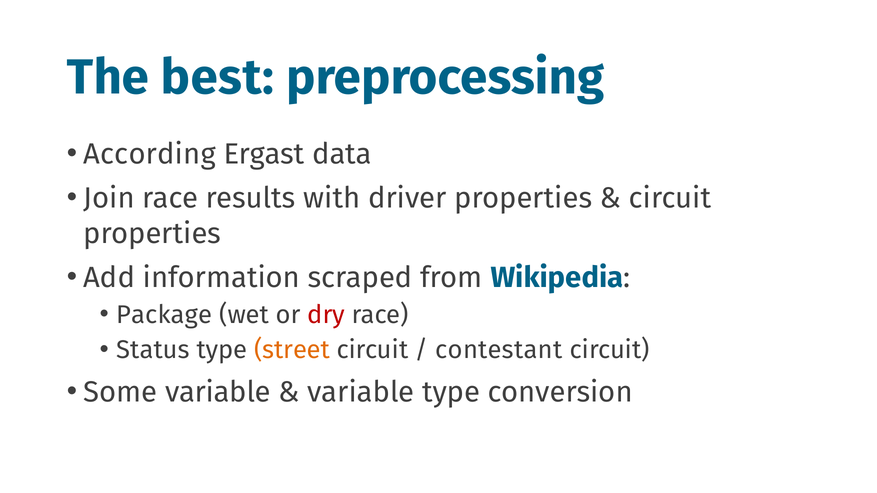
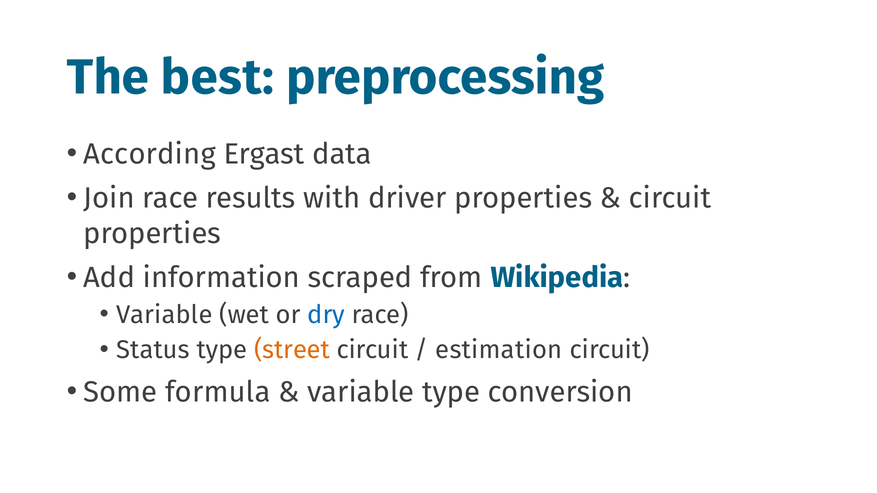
Package: Package -> Variable (164, 315)
dry colour: red -> blue (326, 315)
contestant: contestant -> estimation (499, 350)
Some variable: variable -> formula (218, 392)
